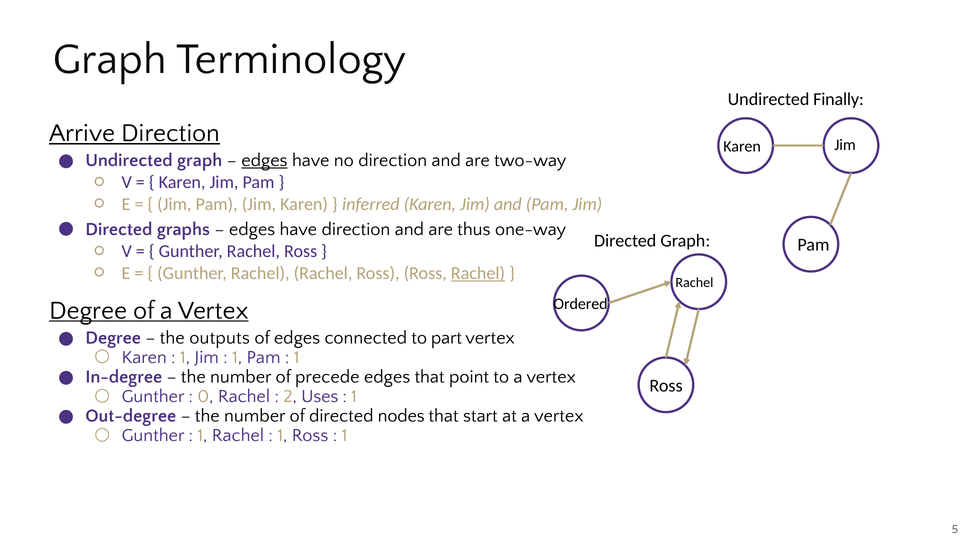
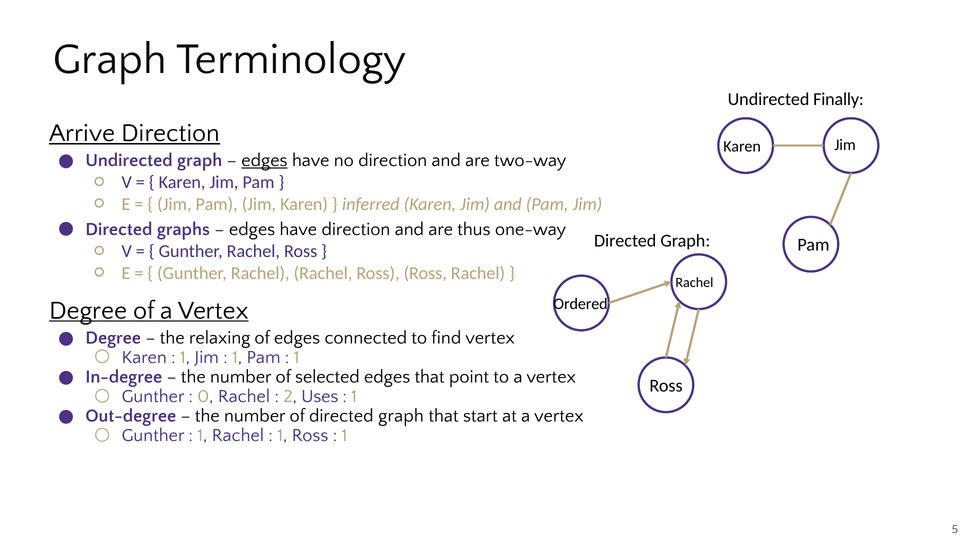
Rachel underline: present -> none (478, 273)
outputs: outputs -> relaxing (220, 337)
part: part -> find (446, 337)
precede: precede -> selected (327, 377)
of directed nodes: nodes -> graph (401, 416)
